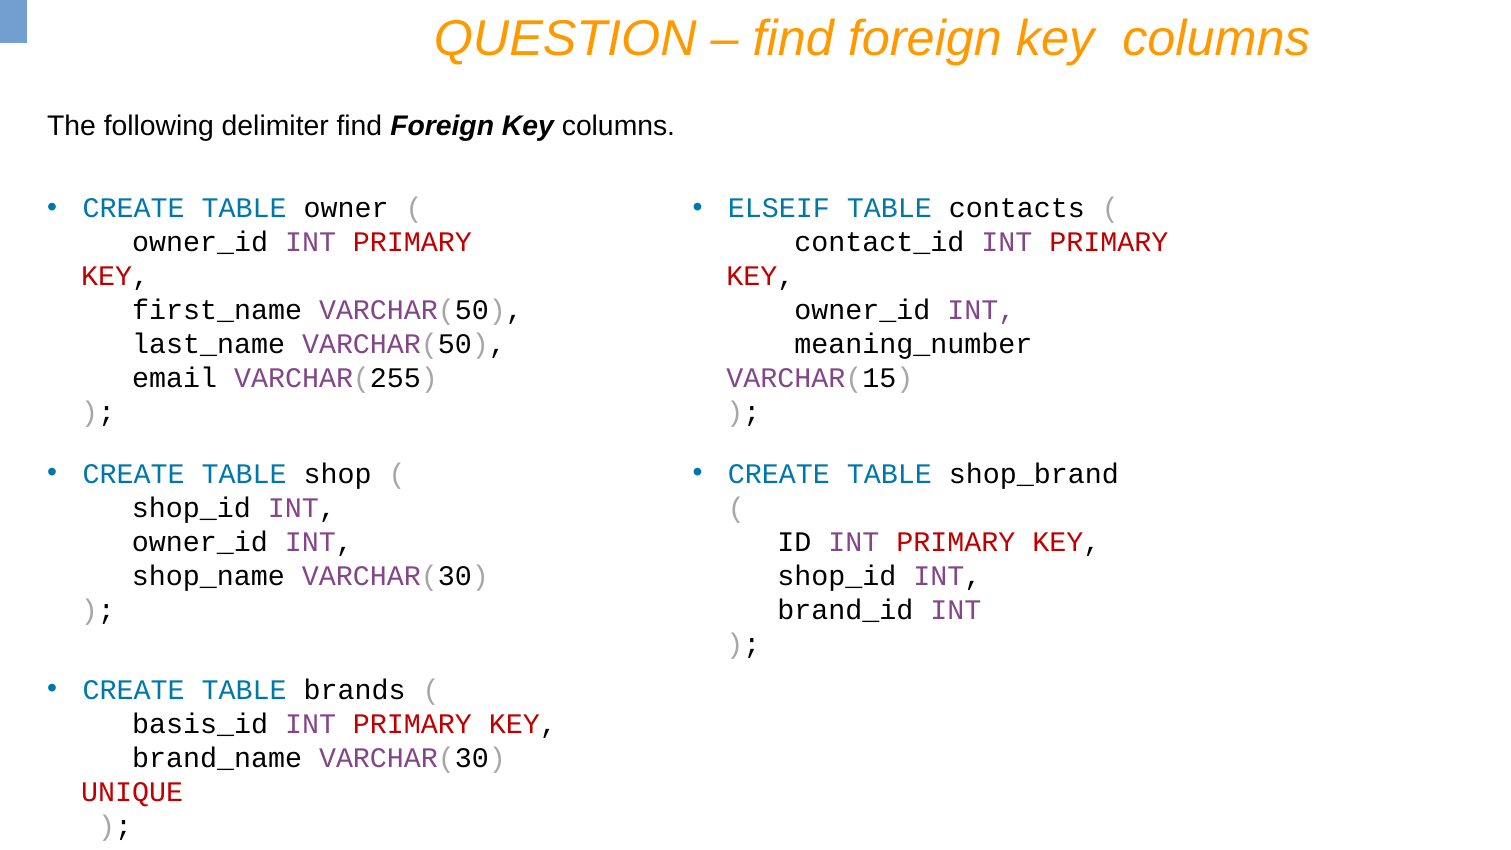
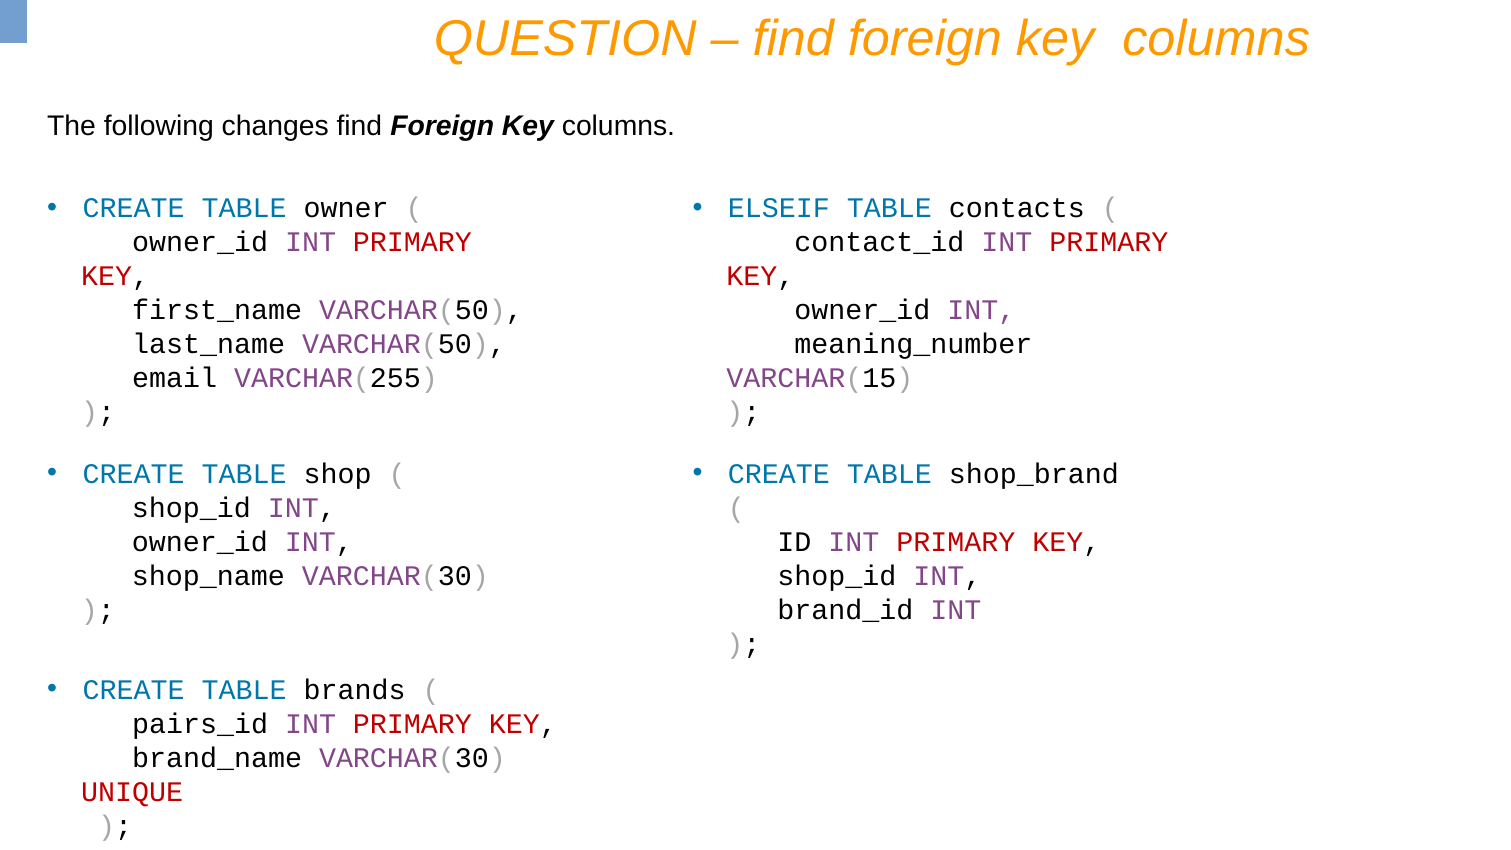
delimiter: delimiter -> changes (275, 126)
basis_id: basis_id -> pairs_id (200, 724)
